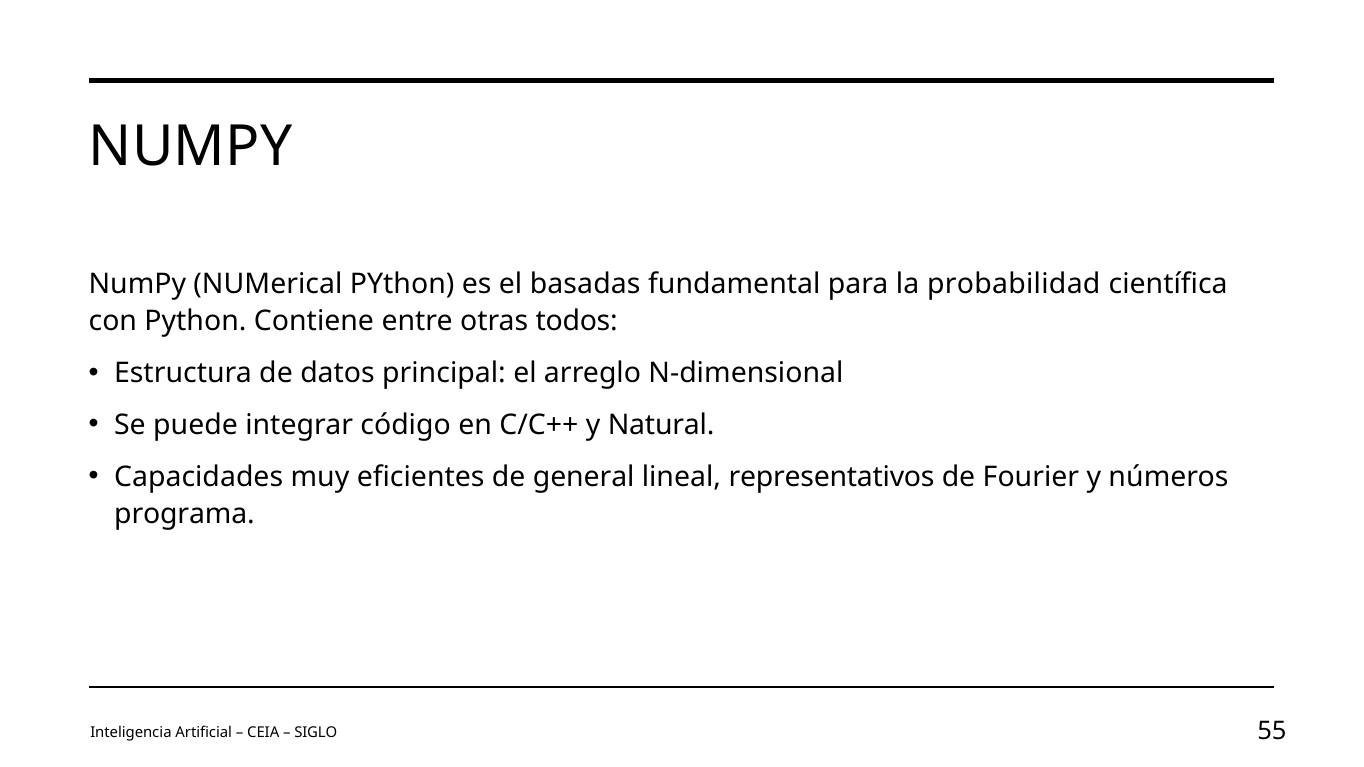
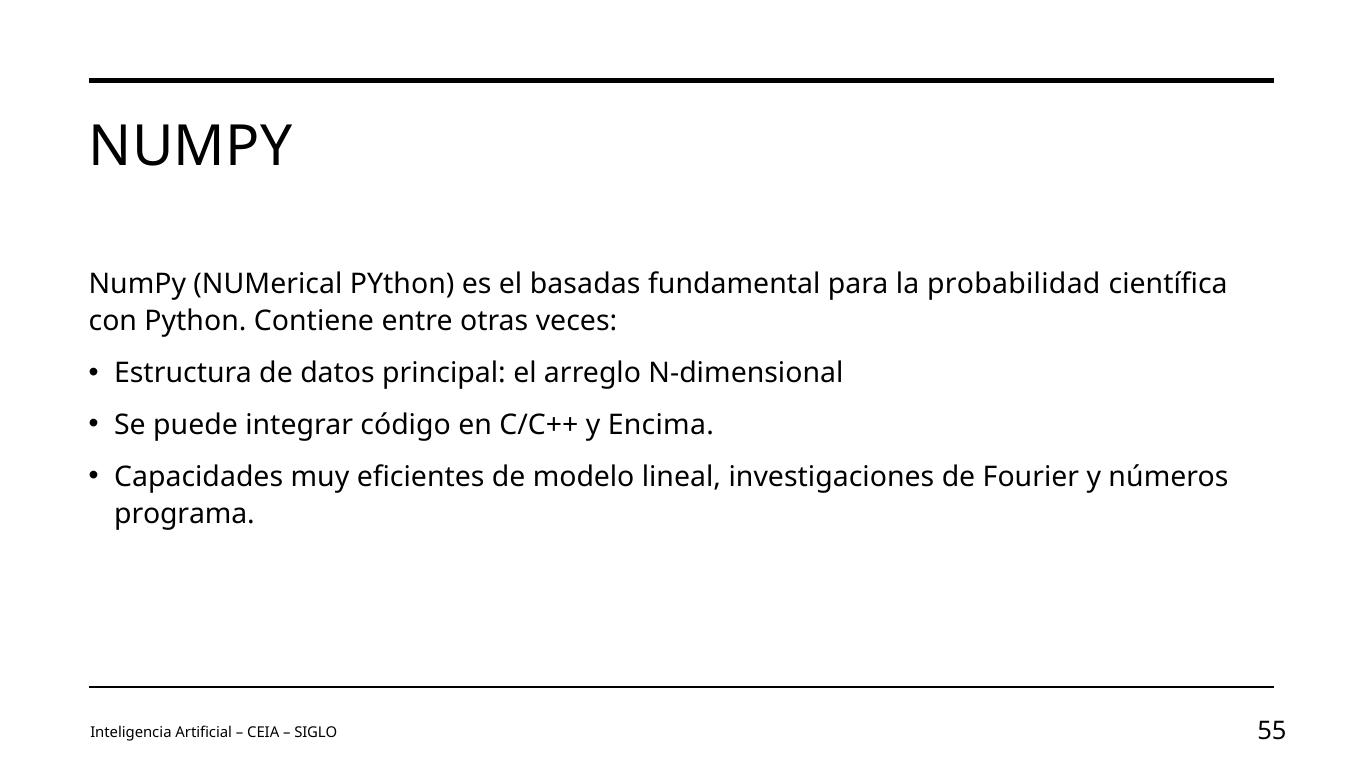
todos: todos -> veces (577, 322)
Natural: Natural -> Encima (661, 425)
general: general -> modelo (584, 477)
representativos: representativos -> investigaciones (831, 477)
